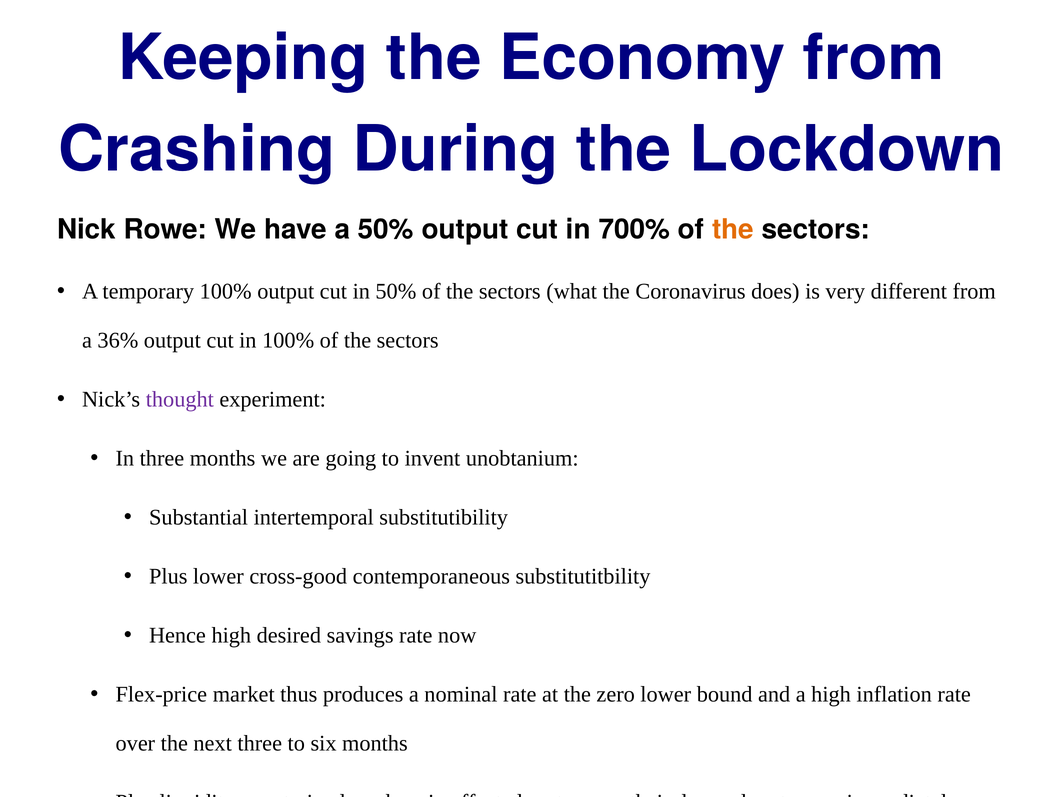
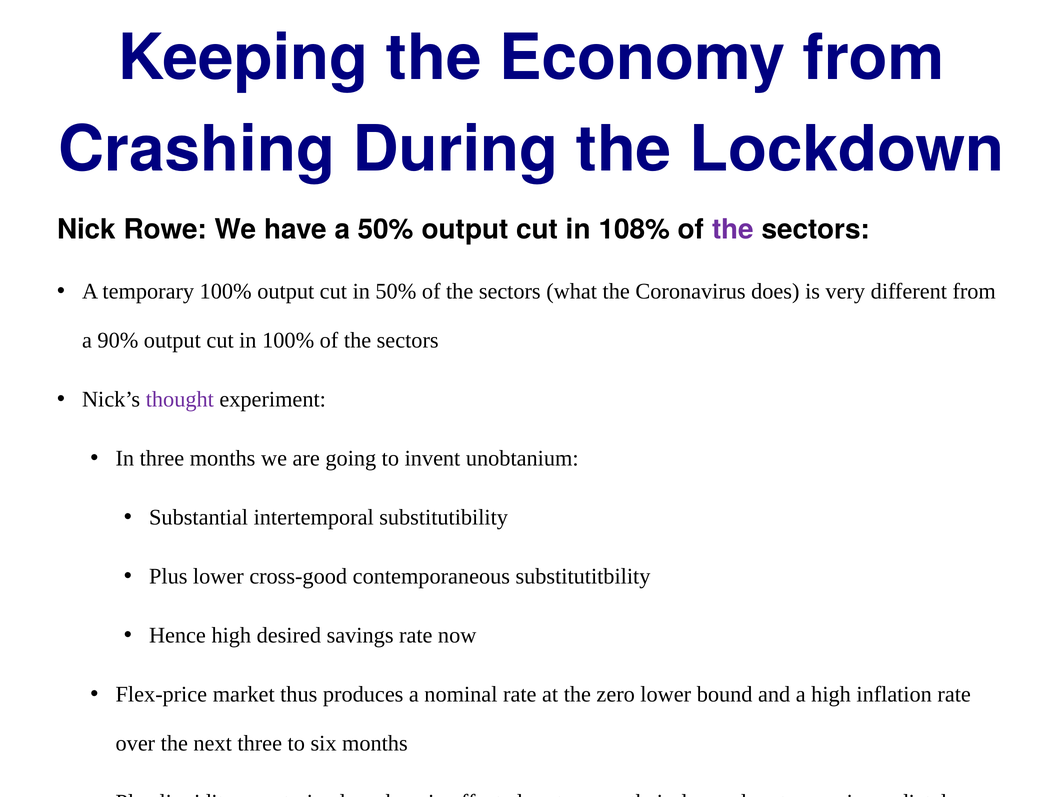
700%: 700% -> 108% (634, 230)
the colour: orange -> purple (733, 230)
36%: 36% -> 90% (118, 340)
